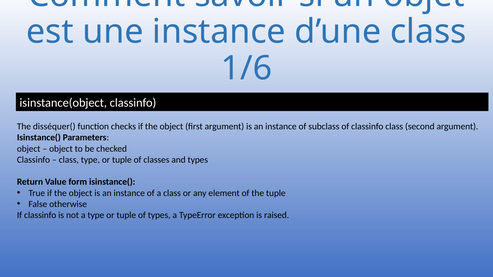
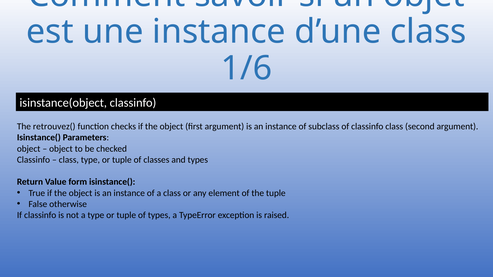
disséquer(: disséquer( -> retrouvez( (54, 127)
